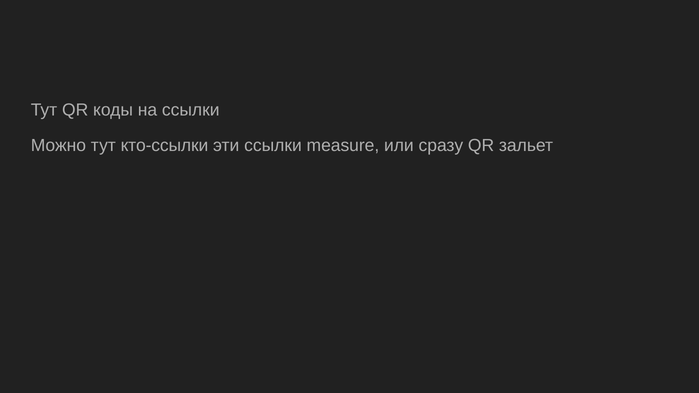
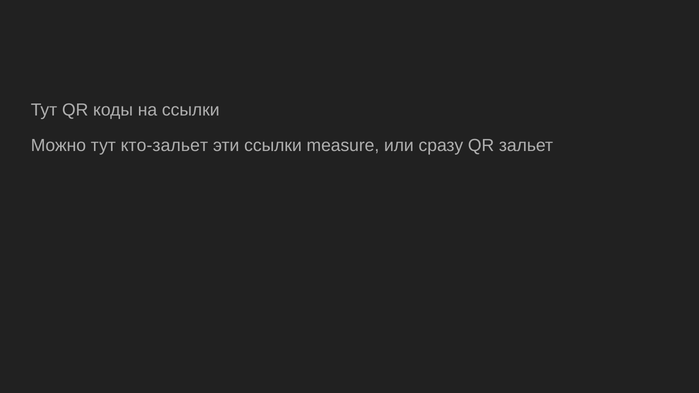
кто-ссылки: кто-ссылки -> кто-зальет (164, 146)
